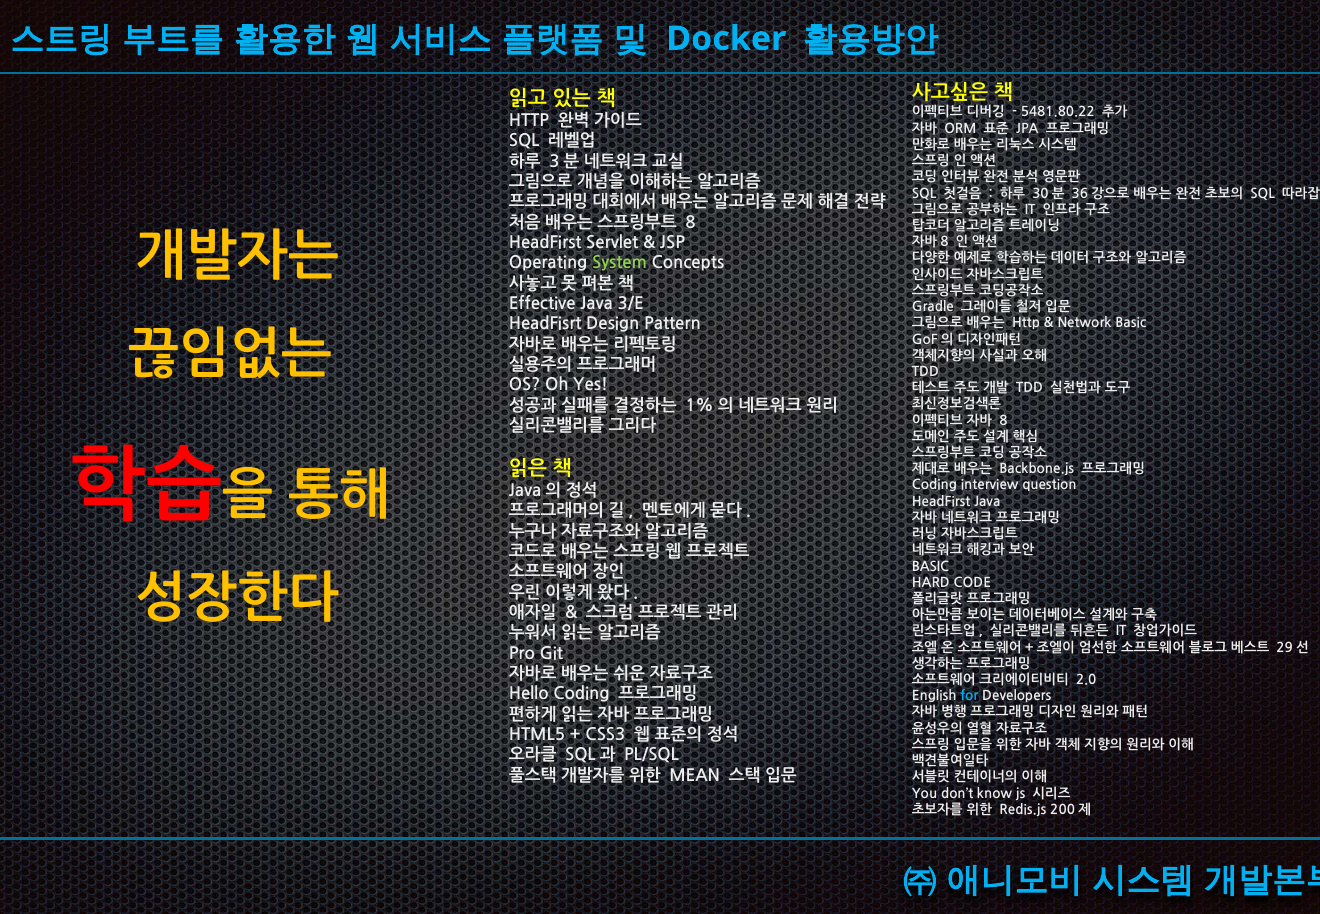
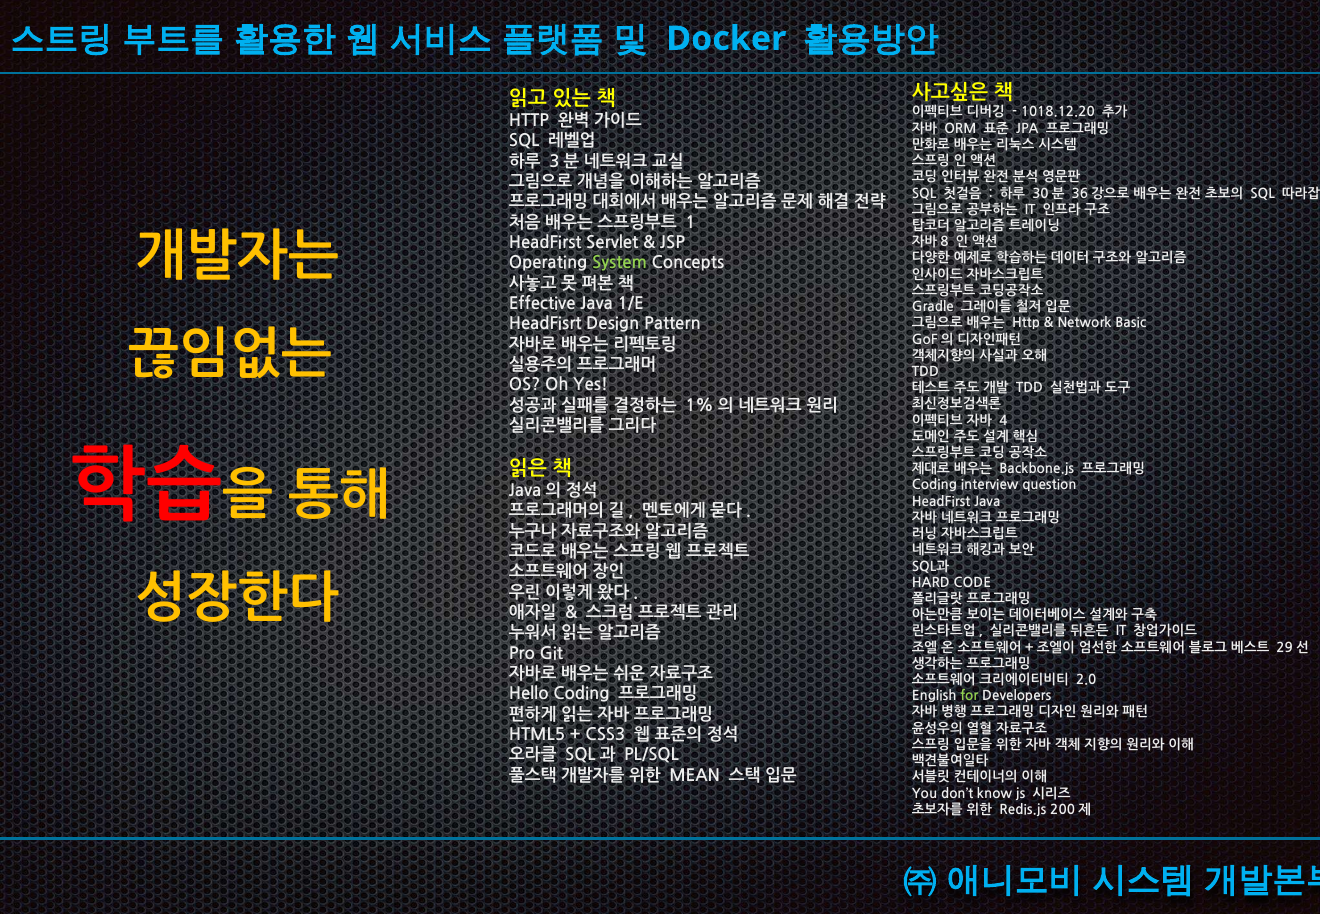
5481.80.22: 5481.80.22 -> 1018.12.20 (1058, 112)
8: 8 -> 1 (690, 222)
3/E: 3/E -> 1/E (631, 304)
8: 8 -> 4 (1003, 421)
BASIC: BASIC -> SQL과 (931, 566)
for colour: light blue -> light green (969, 696)
